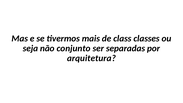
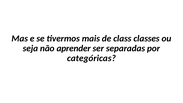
conjunto: conjunto -> aprender (74, 48)
arquitetura: arquitetura -> categóricas (91, 58)
